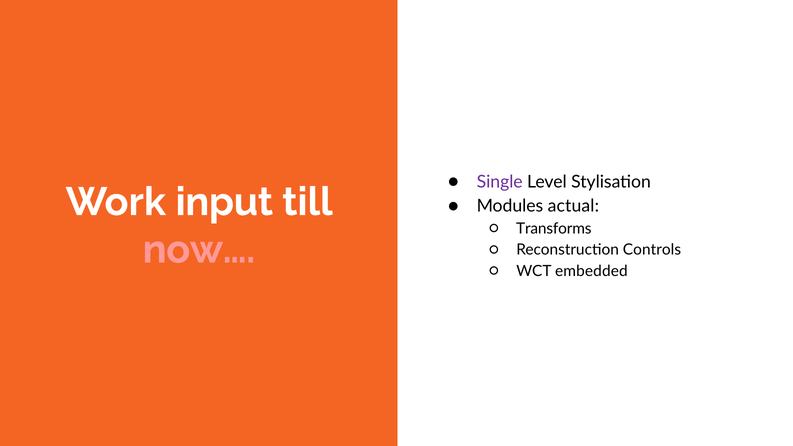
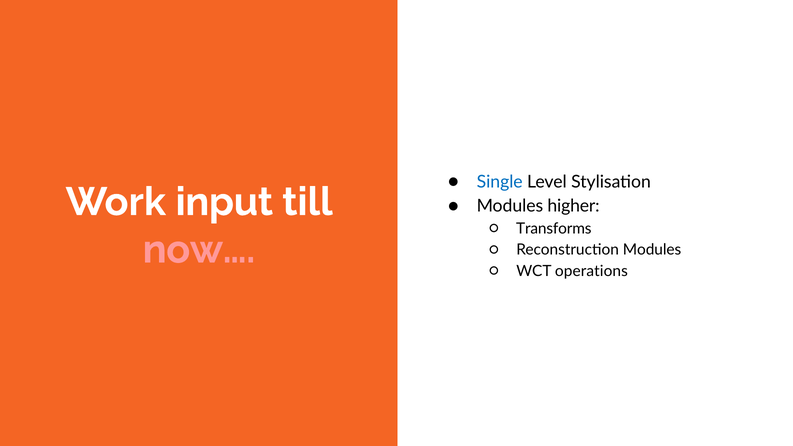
Single colour: purple -> blue (500, 182)
actual: actual -> higher (574, 206)
Reconstruction Controls: Controls -> Modules (652, 250)
embedded: embedded -> operations (591, 271)
